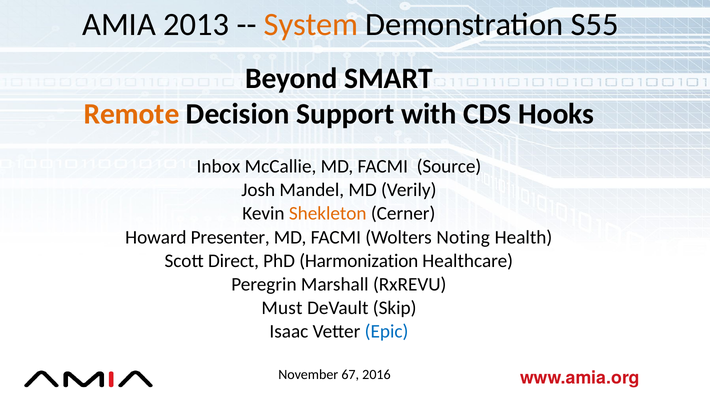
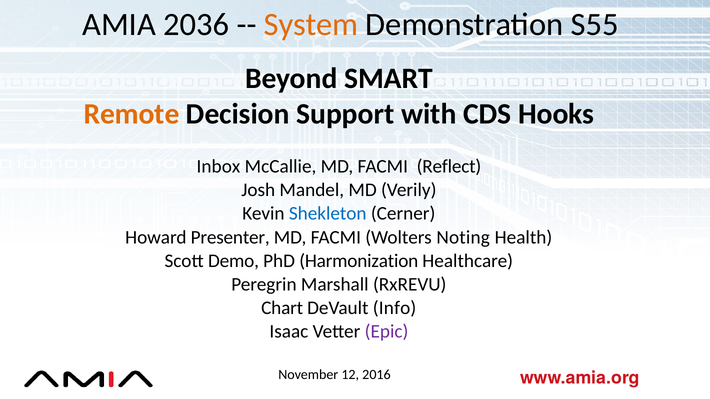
2013: 2013 -> 2036 (196, 24)
Source: Source -> Reflect (449, 167)
Shekleton colour: orange -> blue (328, 214)
Direct: Direct -> Demo (233, 261)
Must: Must -> Chart (282, 308)
Skip: Skip -> Info (395, 308)
Epic colour: blue -> purple (387, 332)
67: 67 -> 12 (350, 375)
